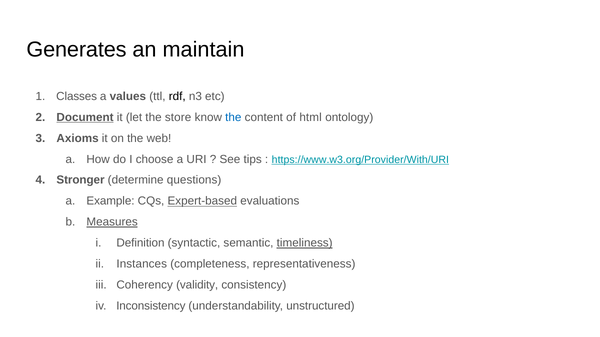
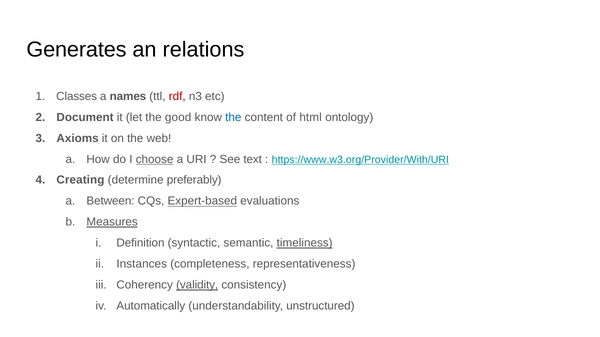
maintain: maintain -> relations (203, 50)
values: values -> names (128, 96)
rdf colour: black -> red (177, 96)
Document underline: present -> none (85, 117)
store: store -> good (178, 117)
choose underline: none -> present (155, 159)
tips: tips -> text (253, 159)
Stronger: Stronger -> Creating (80, 180)
questions: questions -> preferably (194, 180)
Example: Example -> Between (110, 201)
validity underline: none -> present (197, 285)
Inconsistency: Inconsistency -> Automatically (151, 306)
